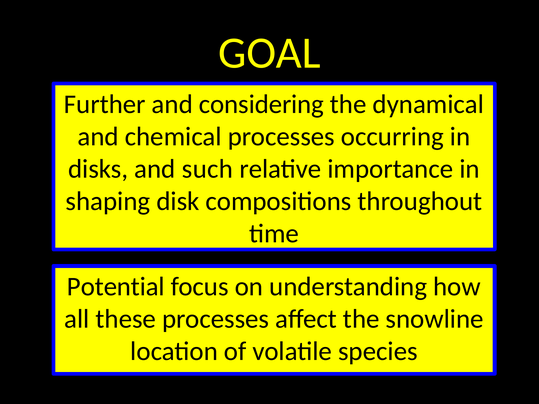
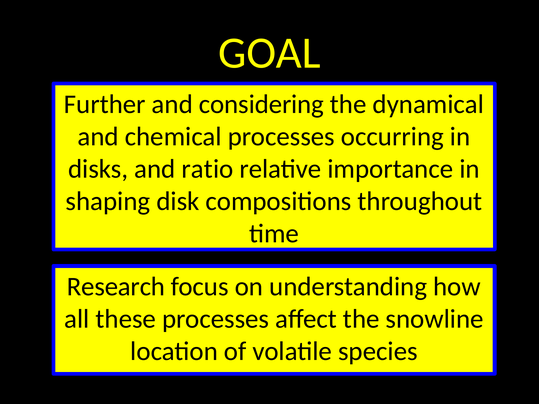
such: such -> ratio (208, 169)
Potential: Potential -> Research (116, 287)
